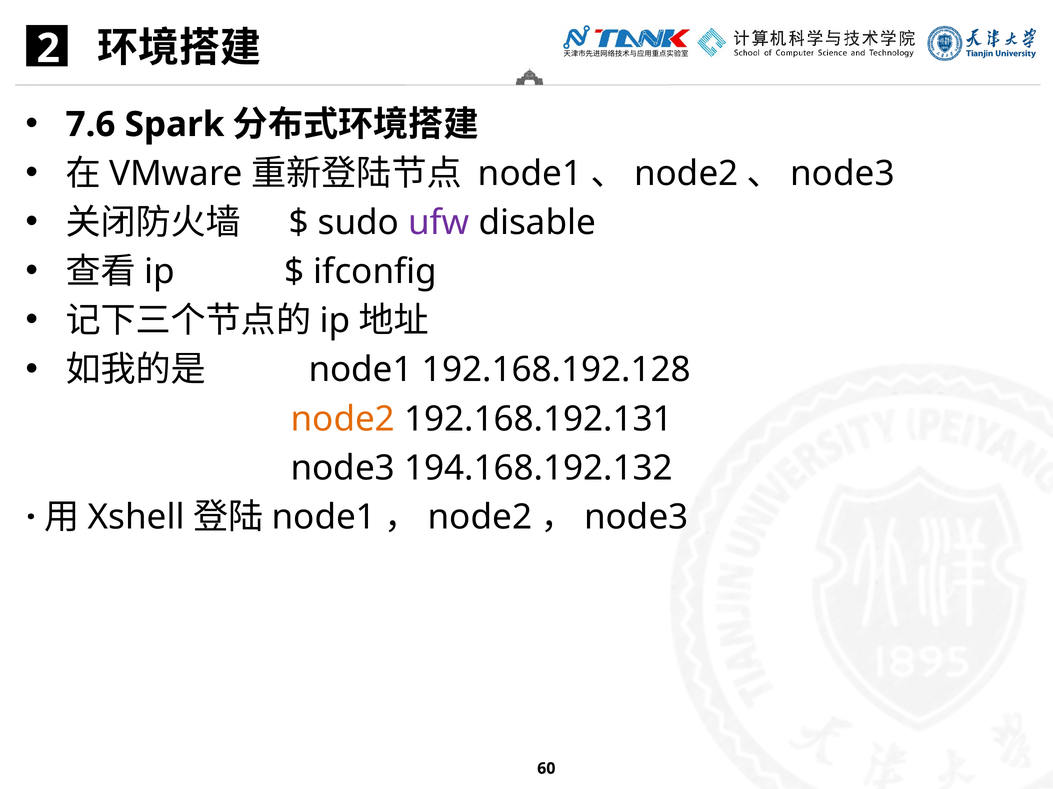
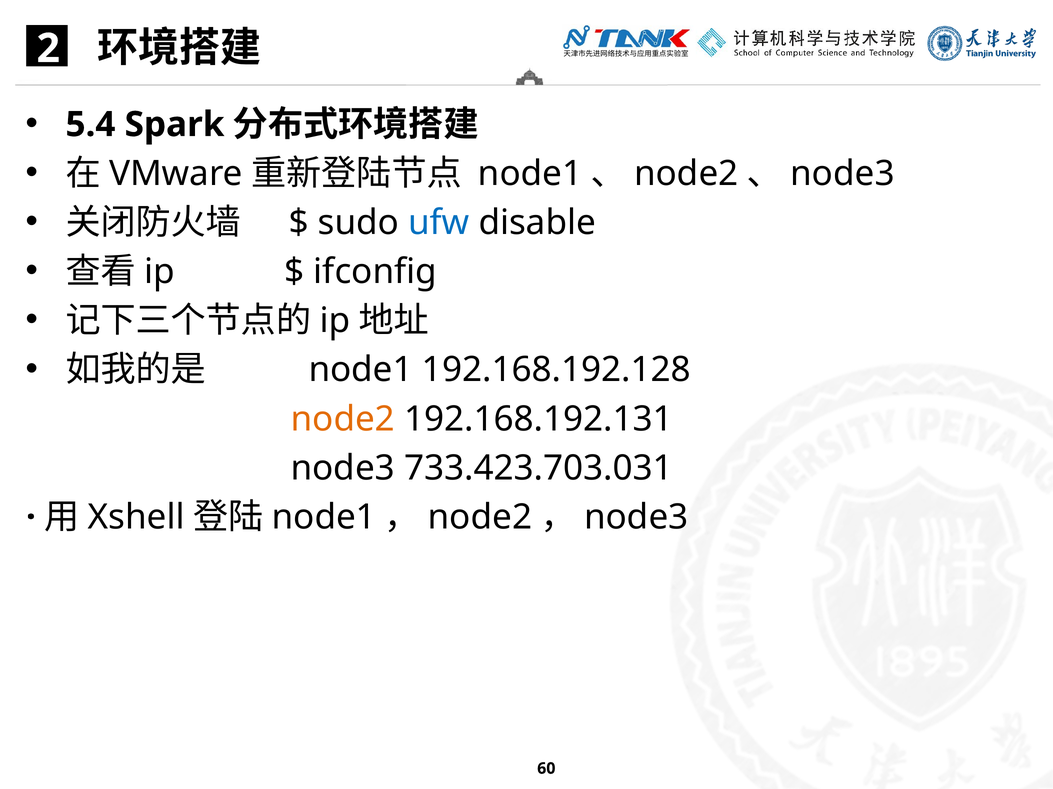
7.6: 7.6 -> 5.4 (90, 125)
ufw colour: purple -> blue (439, 223)
194.168.192.132: 194.168.192.132 -> 733.423.703.031 (539, 469)
